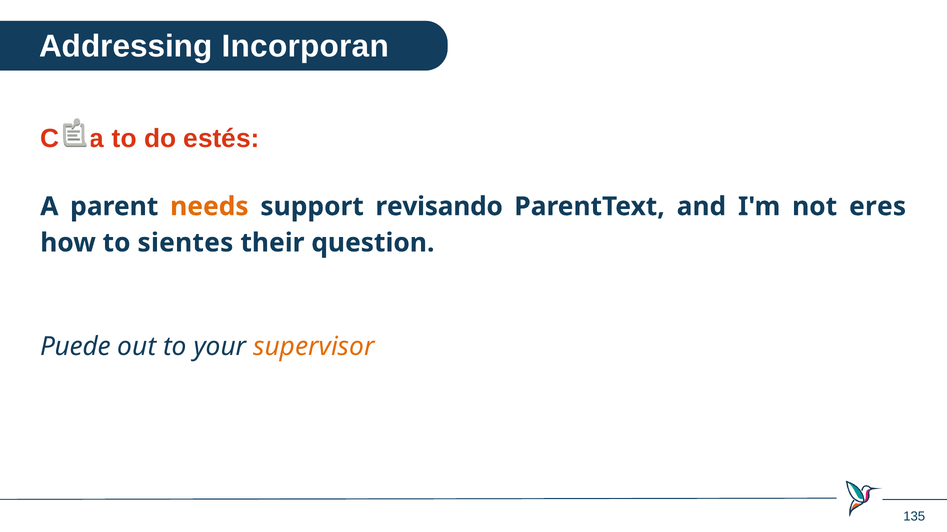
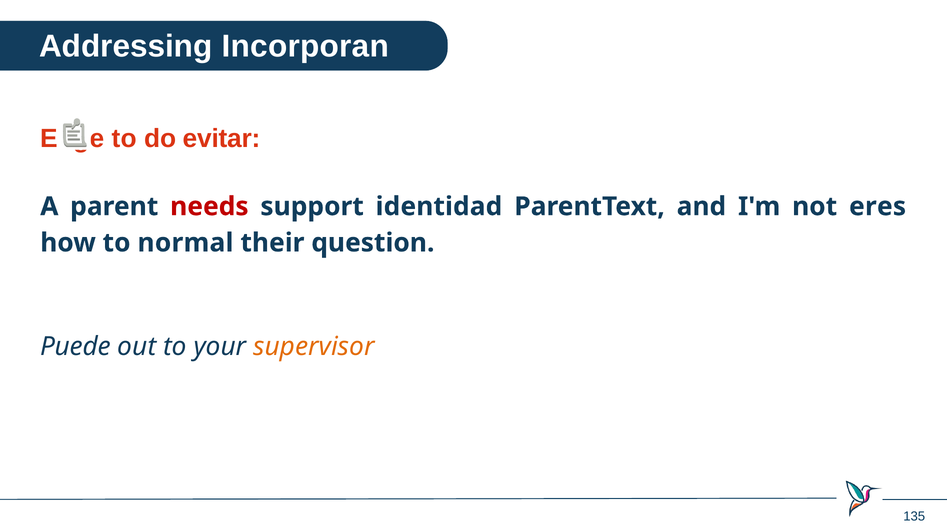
Casa: Casa -> Elige (72, 139)
estés: estés -> evitar (222, 139)
needs colour: orange -> red (209, 207)
revisando: revisando -> identidad (439, 207)
sientes: sientes -> normal (185, 243)
